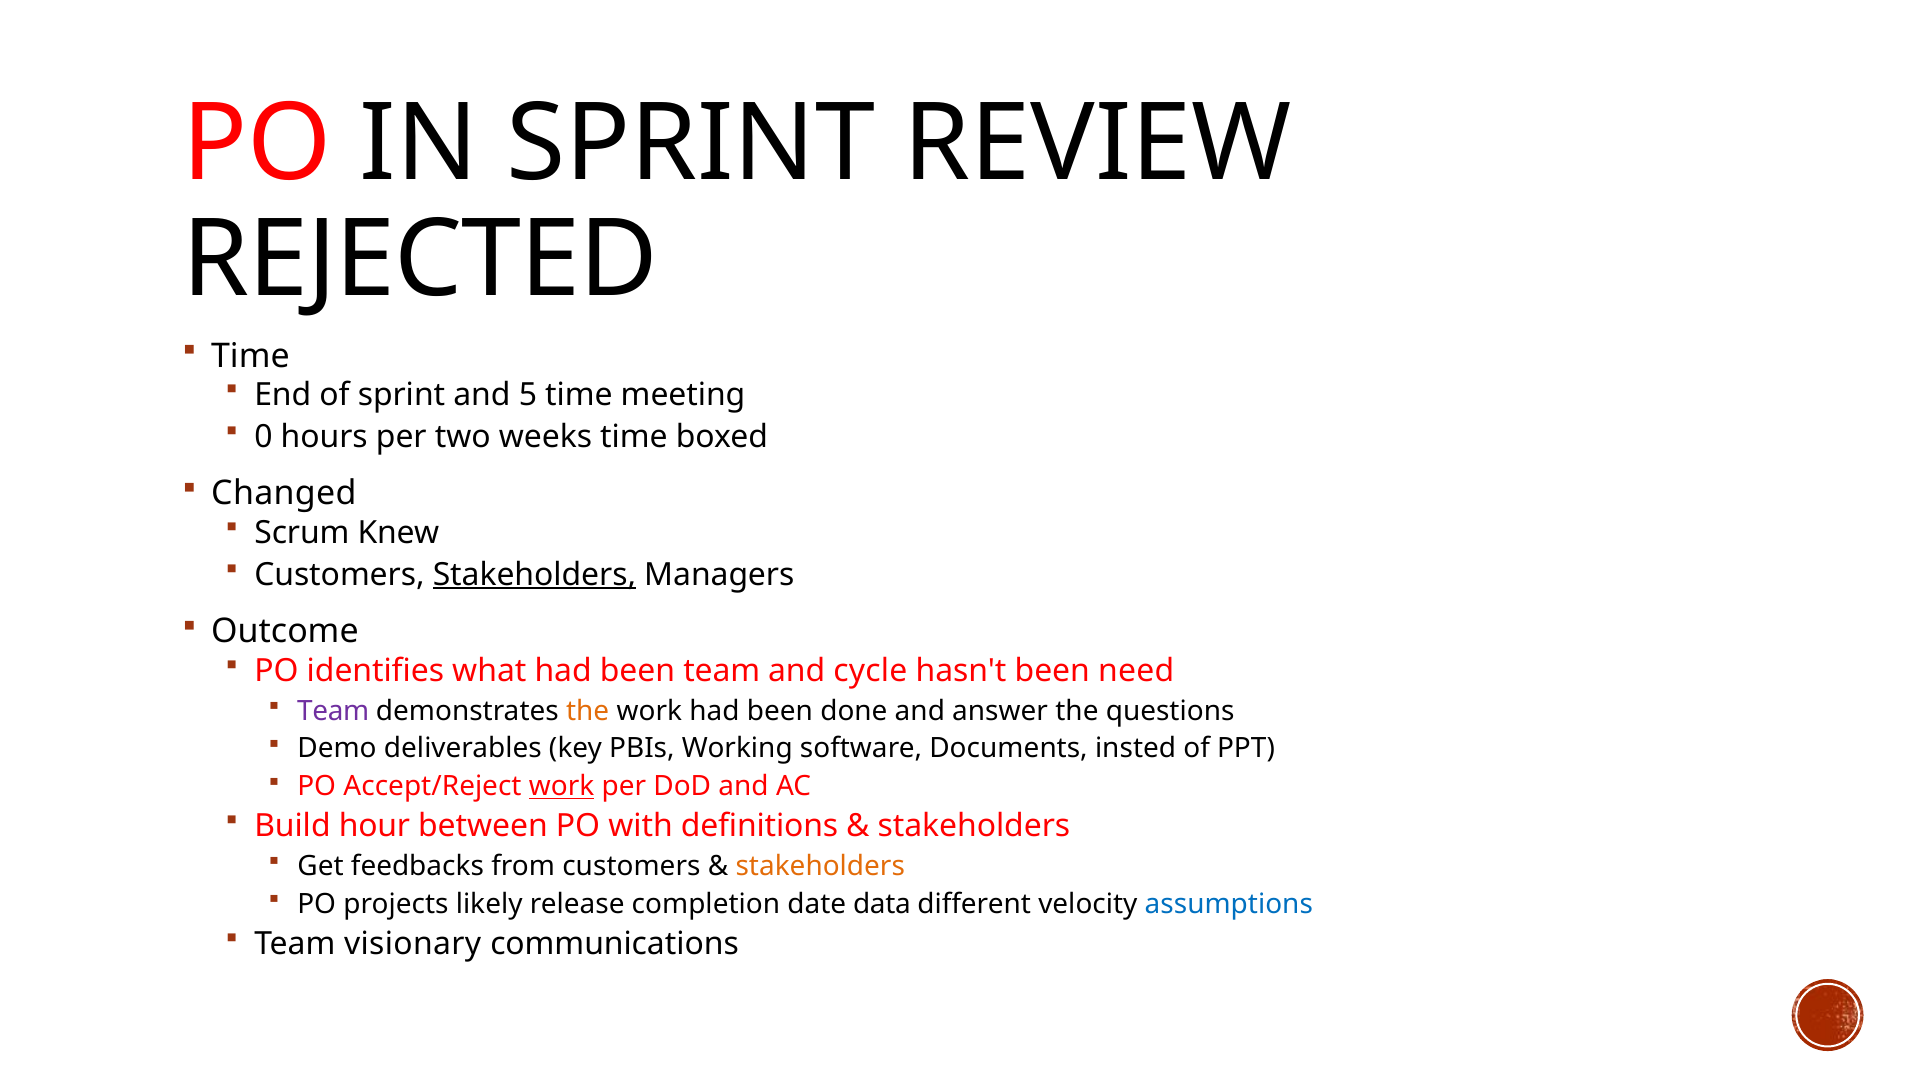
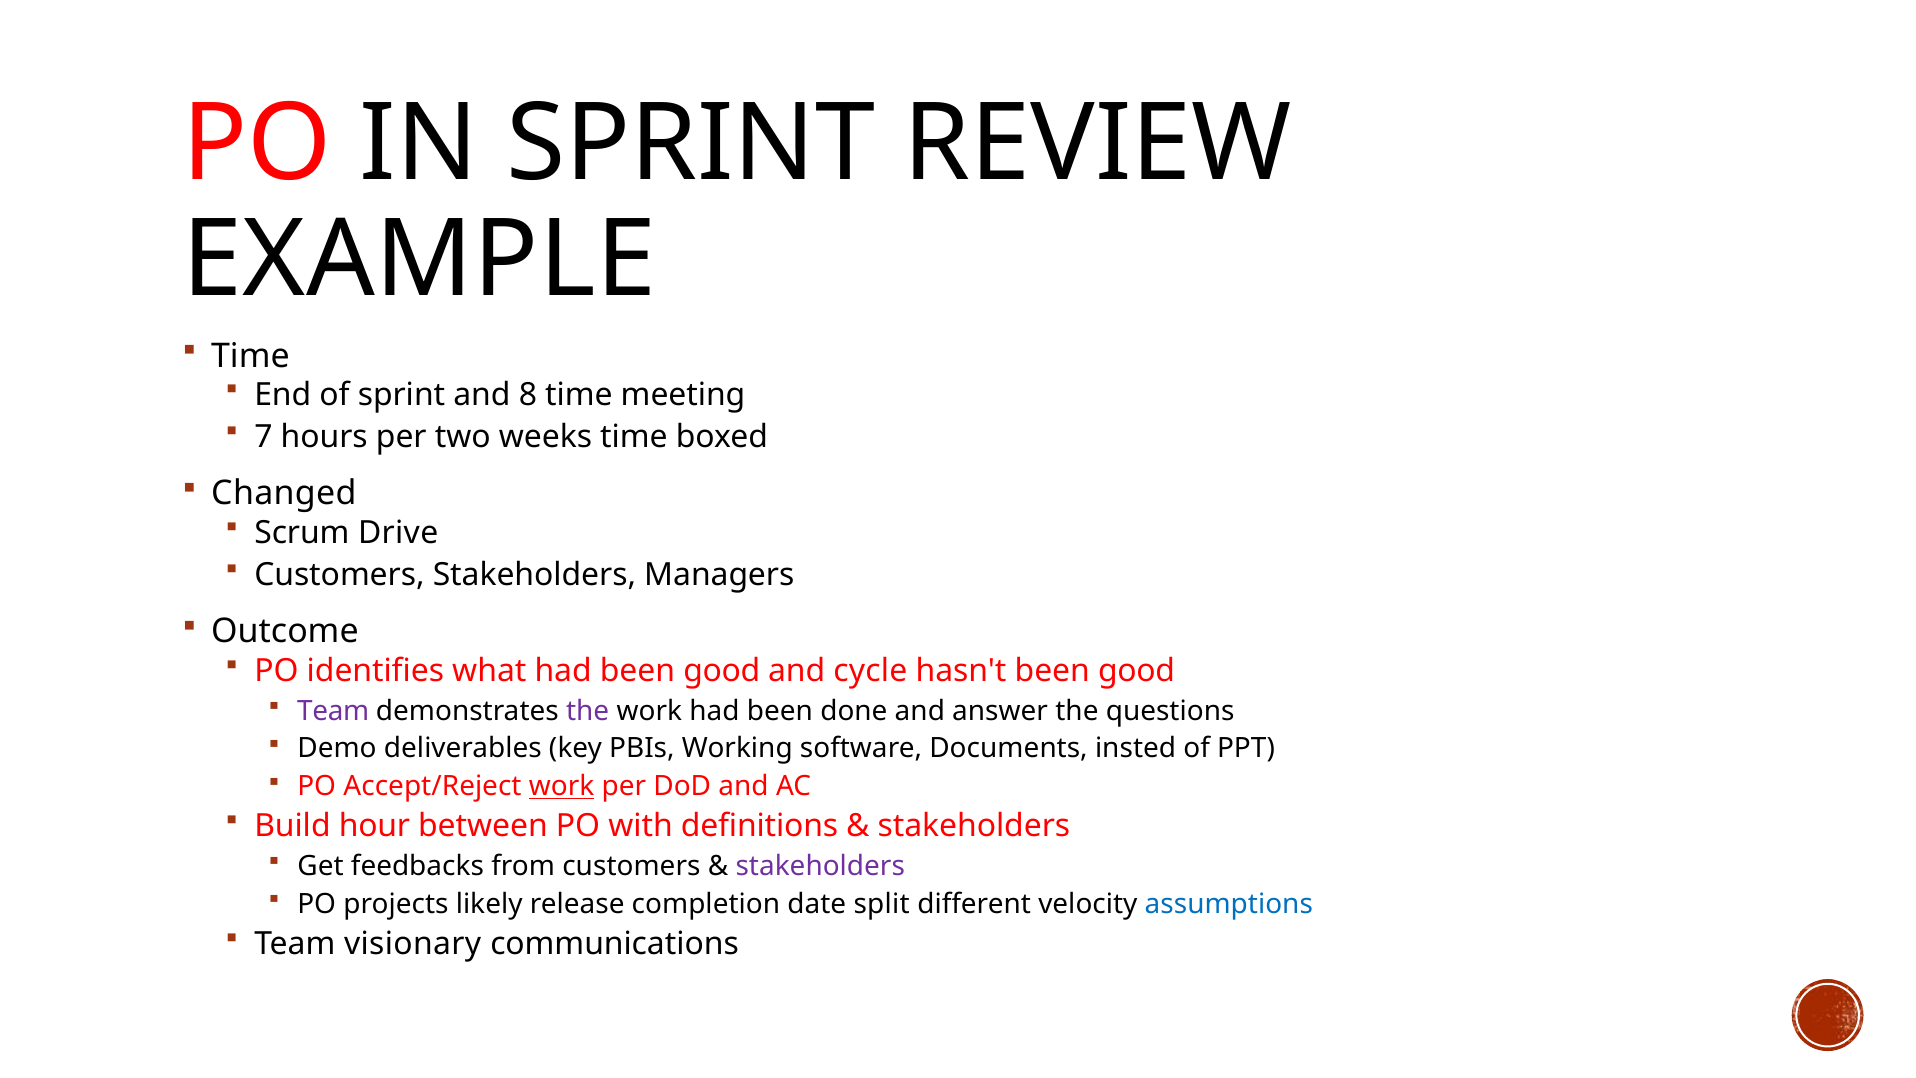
REJECTED: REJECTED -> EXAMPLE (419, 260)
5: 5 -> 8 (528, 395)
0: 0 -> 7 (263, 437)
Knew: Knew -> Drive (398, 533)
Stakeholders underline: present -> none (534, 575)
had been team: team -> good (722, 671)
hasn't been need: need -> good (1136, 671)
the colour: orange -> purple (588, 711)
stakeholders colour: orange -> purple (820, 866)
data: data -> split (882, 904)
